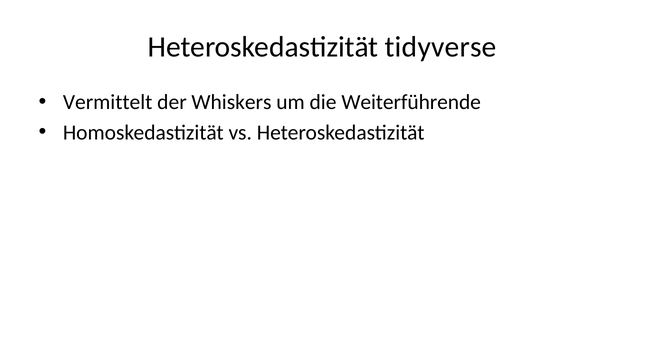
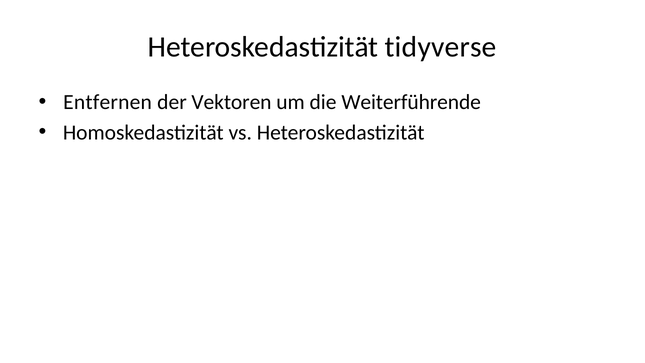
Vermittelt: Vermittelt -> Entfernen (108, 102)
Whiskers: Whiskers -> Vektoren (232, 102)
